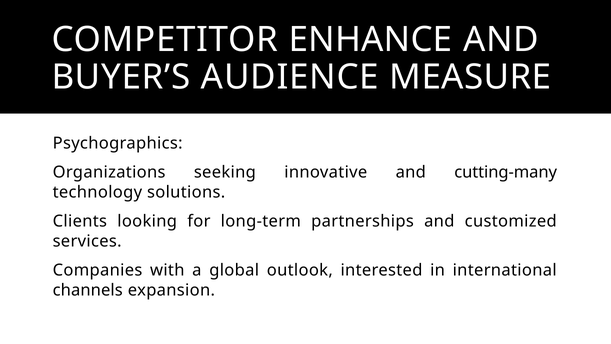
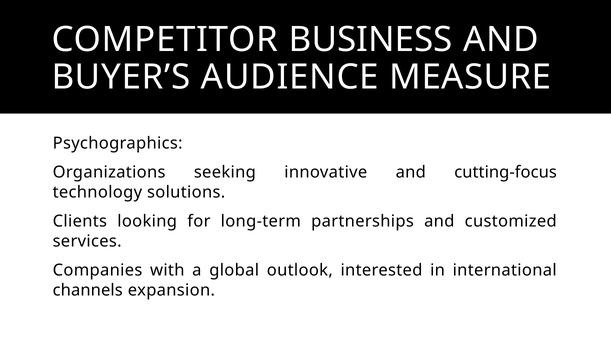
ENHANCE: ENHANCE -> BUSINESS (371, 39)
cutting-many: cutting-many -> cutting-focus (506, 172)
